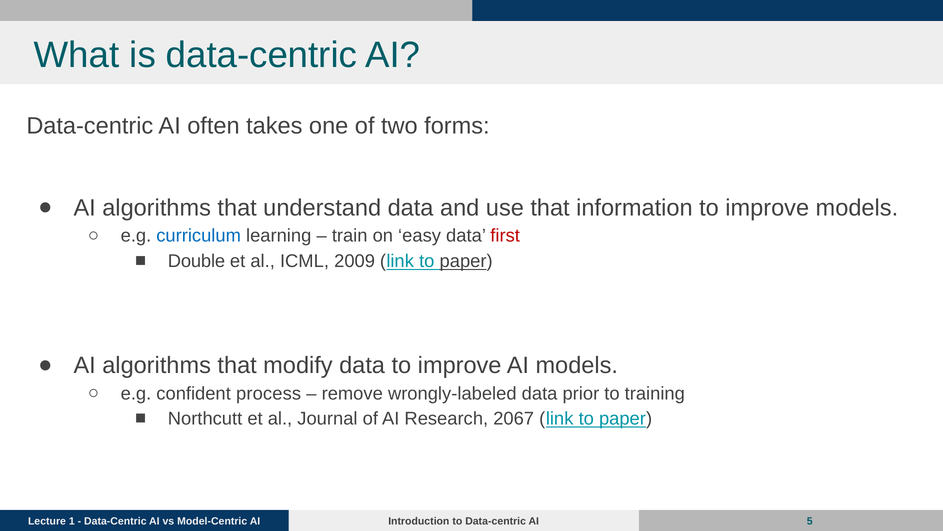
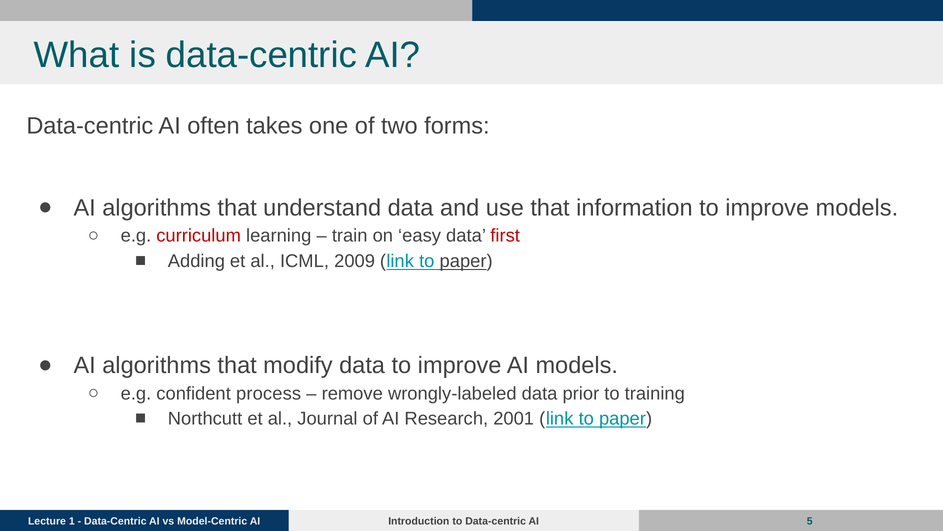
curriculum colour: blue -> red (199, 236)
Double: Double -> Adding (196, 261)
2067: 2067 -> 2001 (514, 418)
